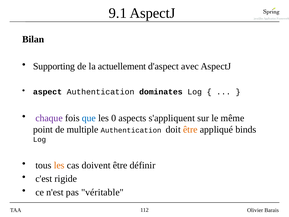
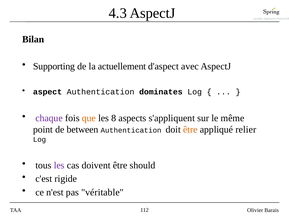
9.1: 9.1 -> 4.3 (118, 13)
que colour: blue -> orange (89, 118)
0: 0 -> 8 (114, 118)
multiple: multiple -> between (83, 129)
binds: binds -> relier (246, 129)
les colour: orange -> purple (59, 165)
définir: définir -> should (143, 165)
